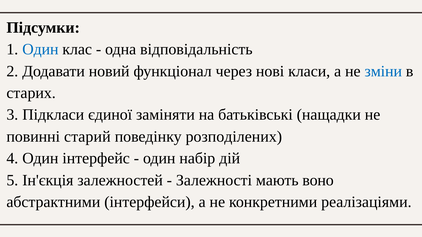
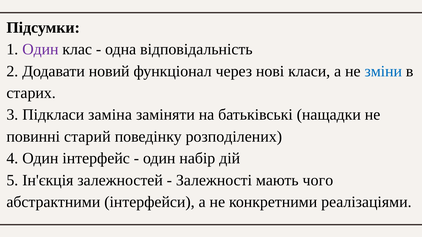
Один colour: blue -> purple (40, 49)
єдиної: єдиної -> заміна (110, 115)
воно: воно -> чого (318, 181)
